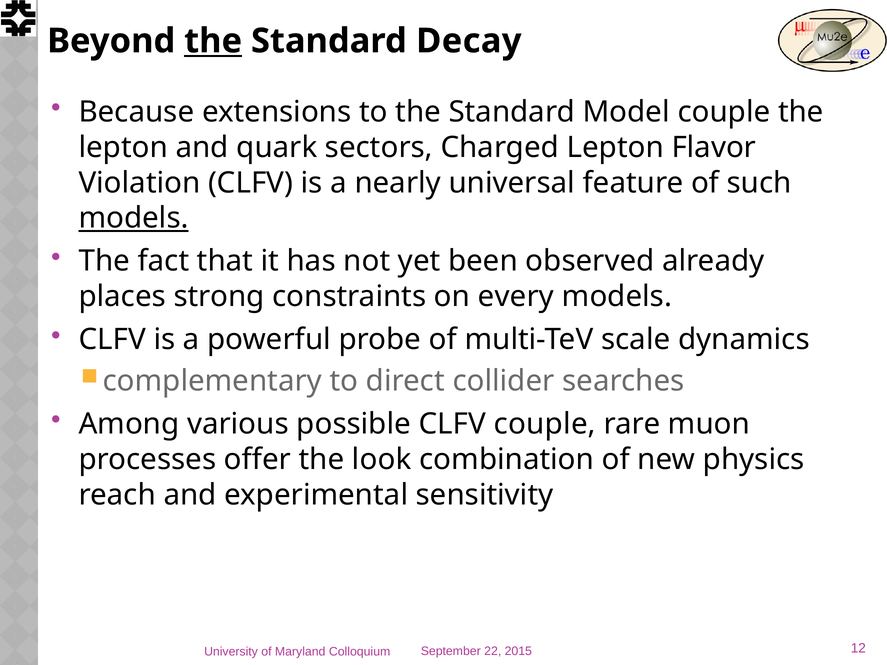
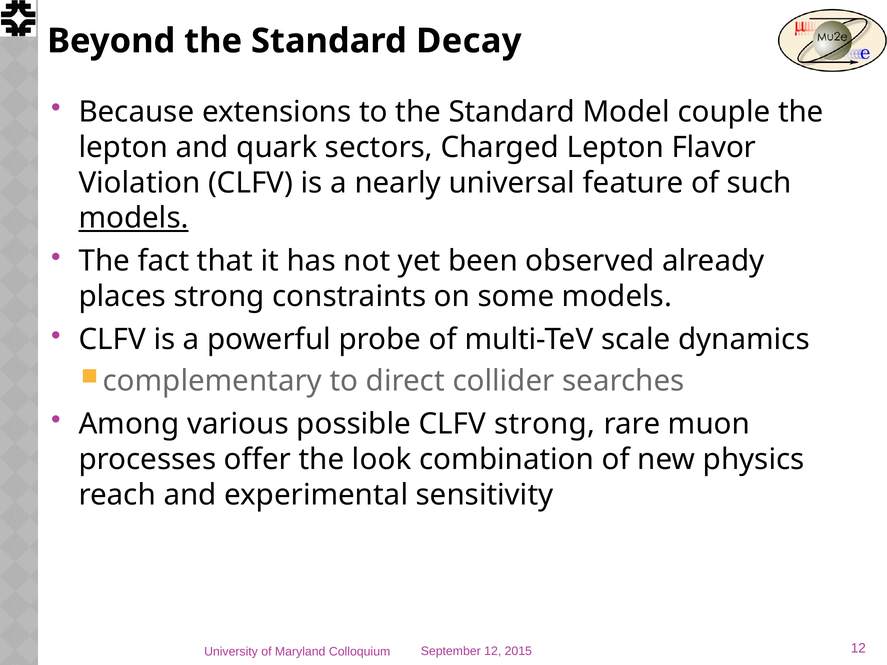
the underline: present -> none (213, 41)
every: every -> some (516, 297)
CLFV couple: couple -> strong (545, 424)
September 22: 22 -> 12 (493, 652)
